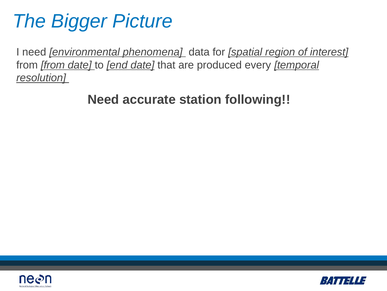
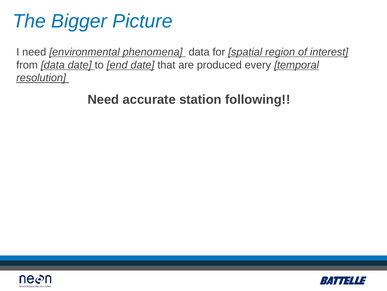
from from: from -> data (53, 65)
